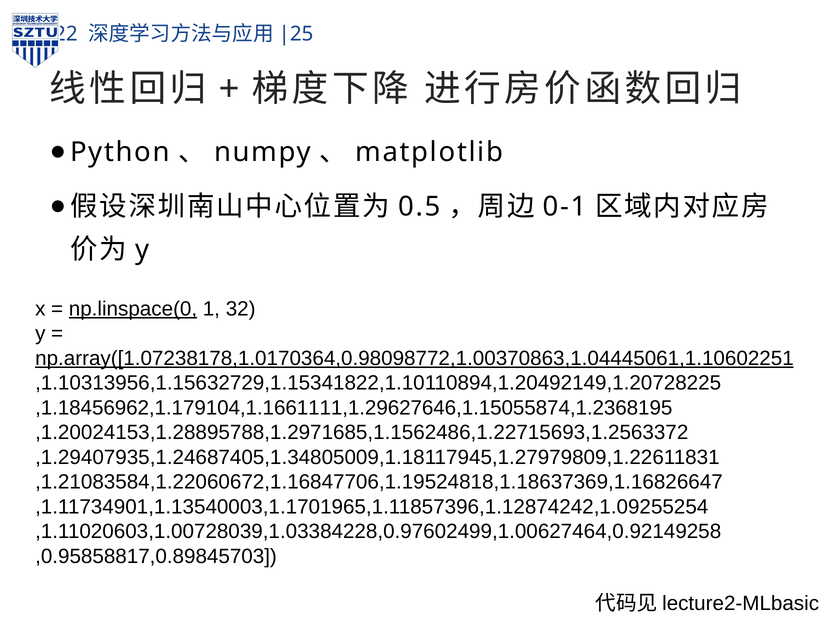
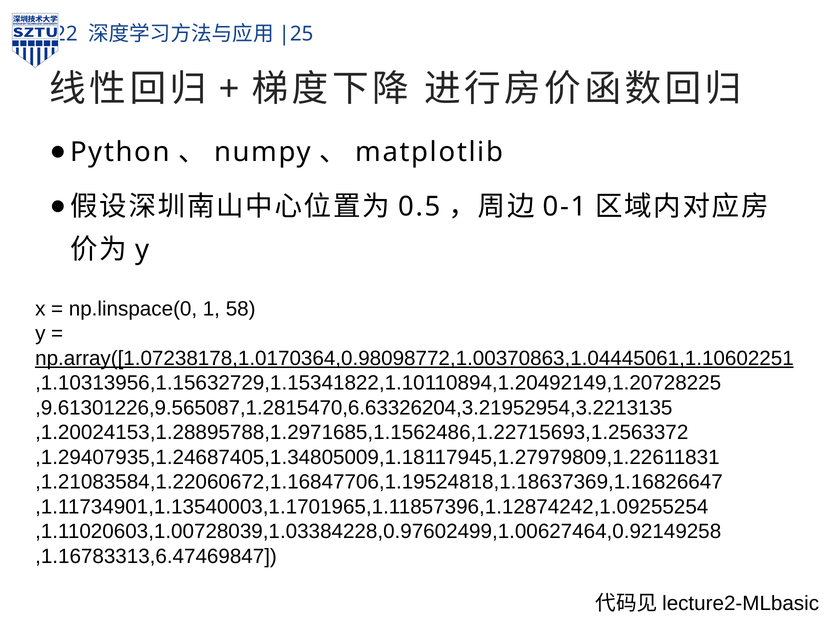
np.linspace(0 underline: present -> none (133, 309)
32: 32 -> 58 (241, 309)
,1.18456962,1.179104,1.1661111,1.29627646,1.15055874,1.2368195: ,1.18456962,1.179104,1.1661111,1.29627646,1.15055874,1.2368195 -> ,9.61301226,9.565087,1.2815470,6.63326204,3.21952954,3.2213135 (354, 408)
,0.95858817,0.89845703: ,0.95858817,0.89845703 -> ,1.16783313,6.47469847 (156, 556)
